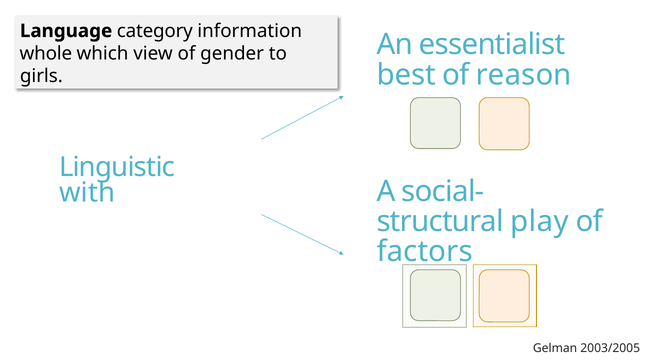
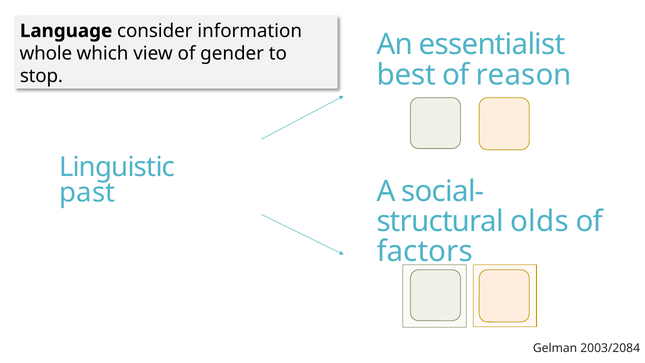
category: category -> consider (155, 31)
girls: girls -> stop (41, 76)
with: with -> past (87, 193)
play: play -> olds (539, 221)
2003/2005: 2003/2005 -> 2003/2084 (610, 348)
